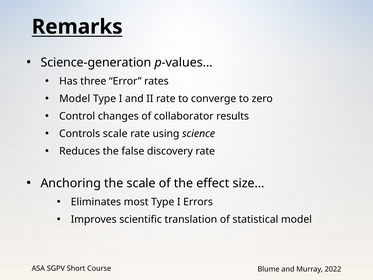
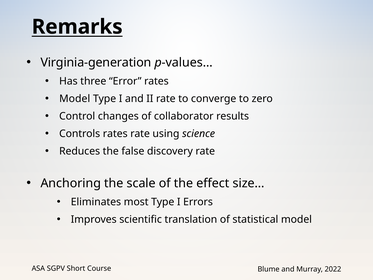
Science-generation: Science-generation -> Virginia-generation (96, 62)
Controls scale: scale -> rates (115, 134)
